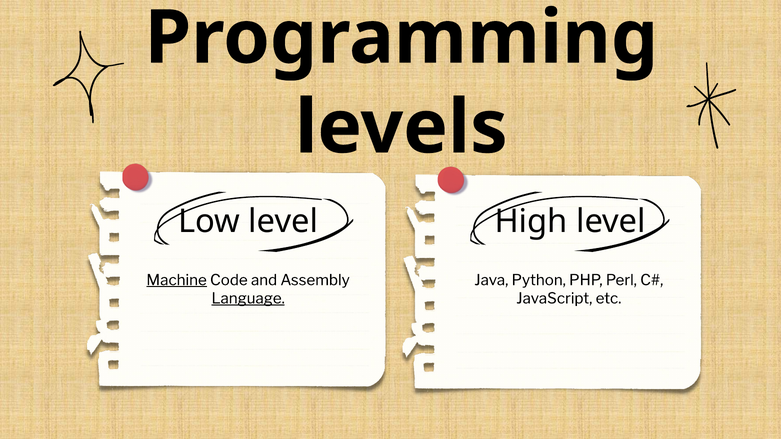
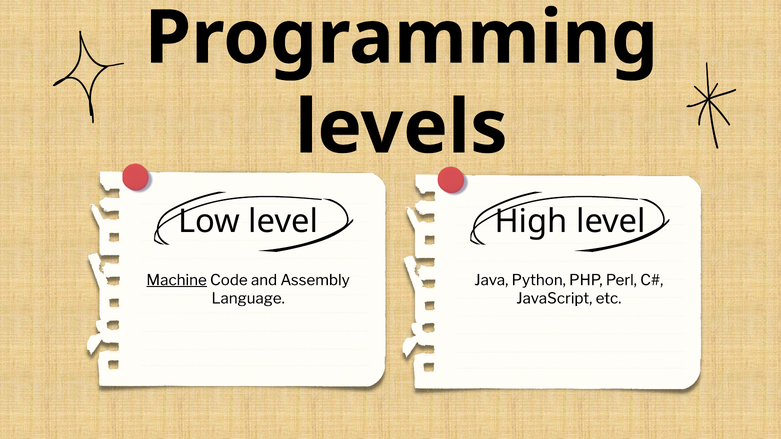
Language underline: present -> none (248, 299)
